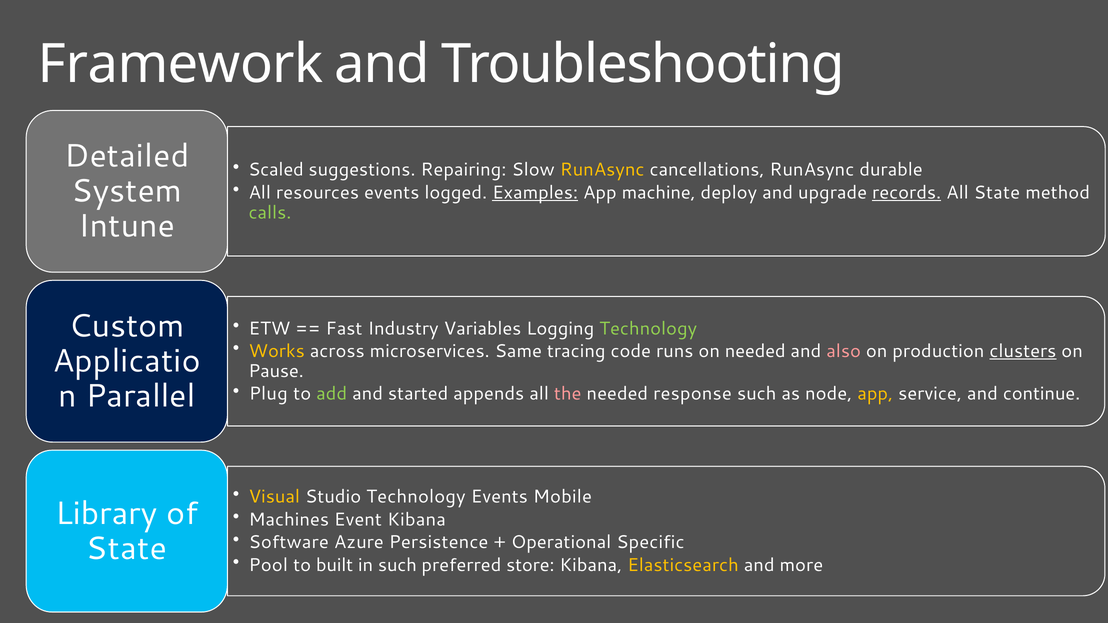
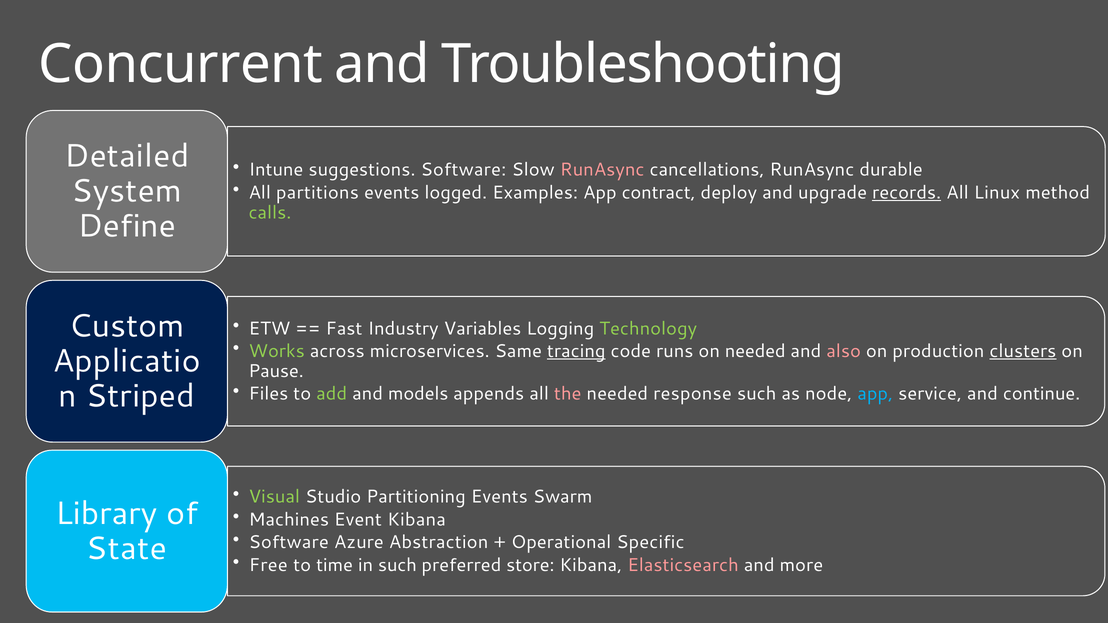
Framework: Framework -> Concurrent (181, 64)
Scaled: Scaled -> Intune (276, 170)
suggestions Repairing: Repairing -> Software (463, 170)
RunAsync colour: yellow -> pink (602, 170)
resources: resources -> partitions (317, 193)
Examples underline: present -> none (535, 193)
machine: machine -> contract (659, 193)
All State: State -> Linux (997, 193)
Intune: Intune -> Define (127, 226)
Works colour: yellow -> light green (277, 351)
tracing underline: none -> present (576, 351)
Parallel: Parallel -> Striped (140, 396)
Plug: Plug -> Files (268, 394)
started: started -> models (418, 394)
app colour: yellow -> light blue (875, 394)
Visual colour: yellow -> light green (274, 497)
Studio Technology: Technology -> Partitioning (416, 497)
Mobile: Mobile -> Swarm (563, 497)
Persistence: Persistence -> Abstraction (439, 542)
Pool: Pool -> Free (268, 565)
built: built -> time (335, 565)
Elasticsearch colour: yellow -> pink (683, 565)
